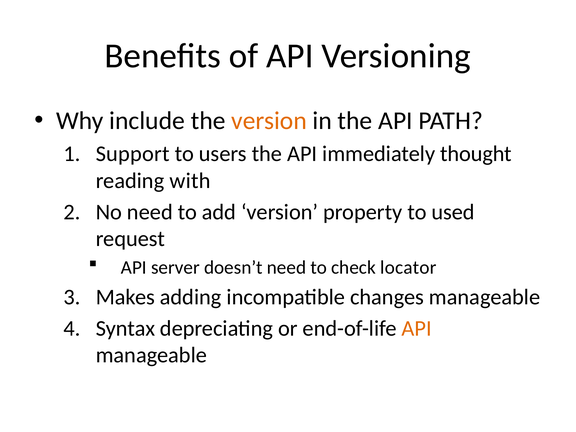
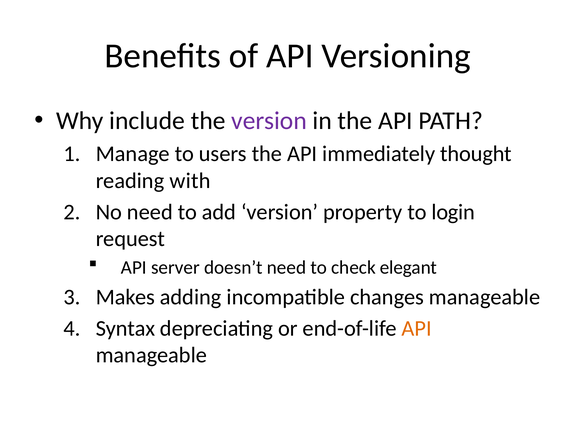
version colour: orange -> purple (269, 121)
Support: Support -> Manage (133, 154)
used: used -> login (453, 212)
locator: locator -> elegant (408, 267)
